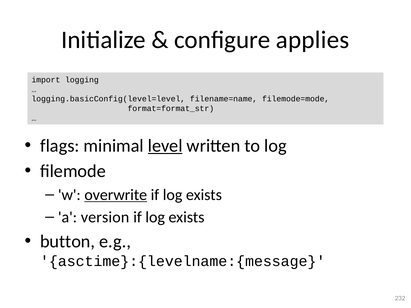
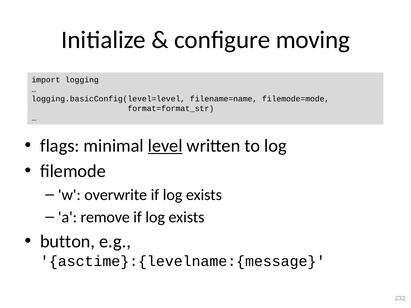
applies: applies -> moving (313, 40)
overwrite underline: present -> none (116, 195)
version: version -> remove (105, 217)
